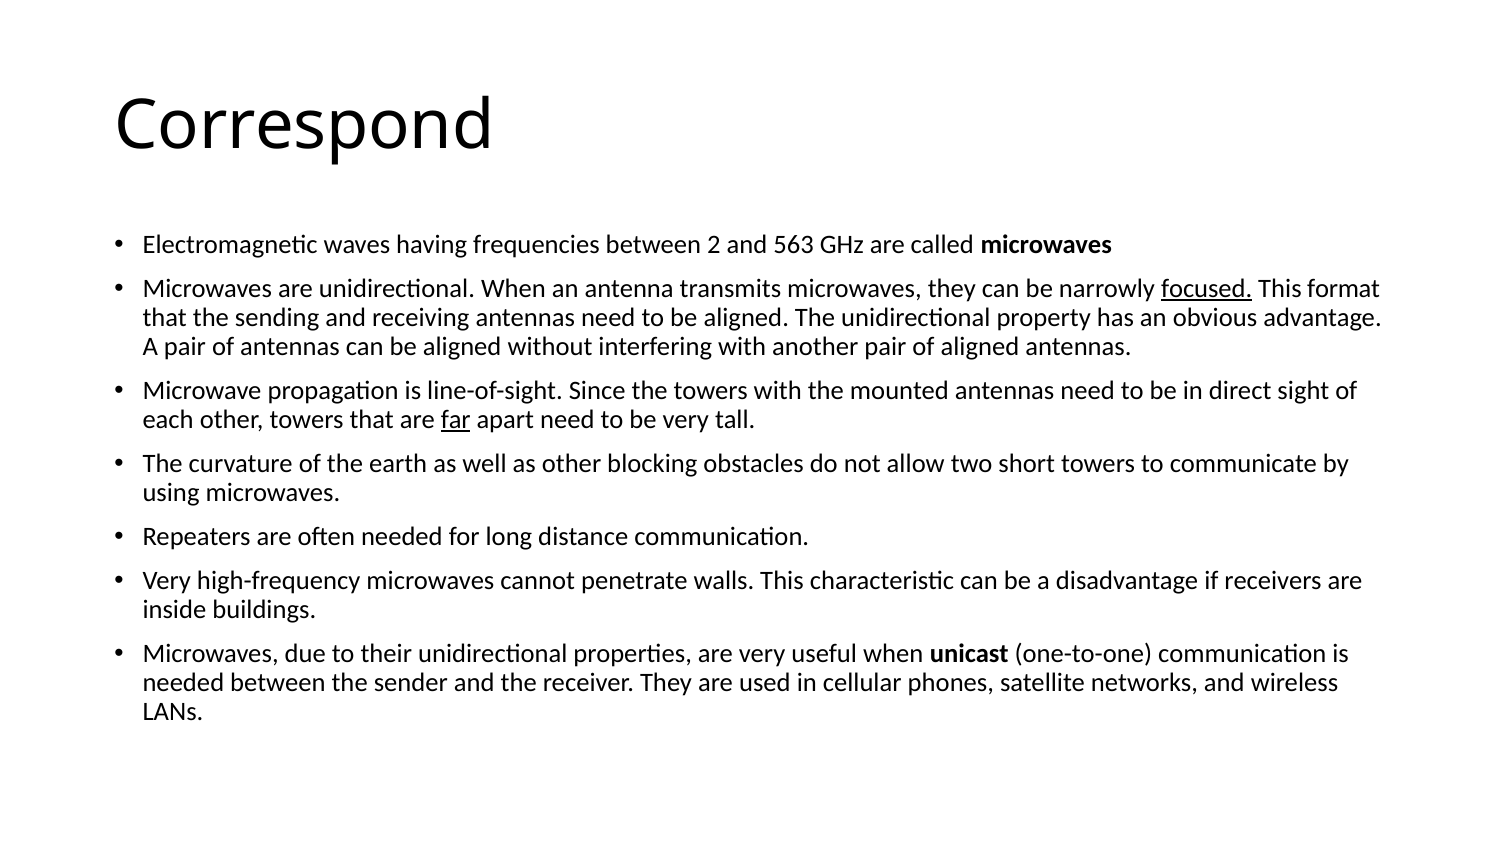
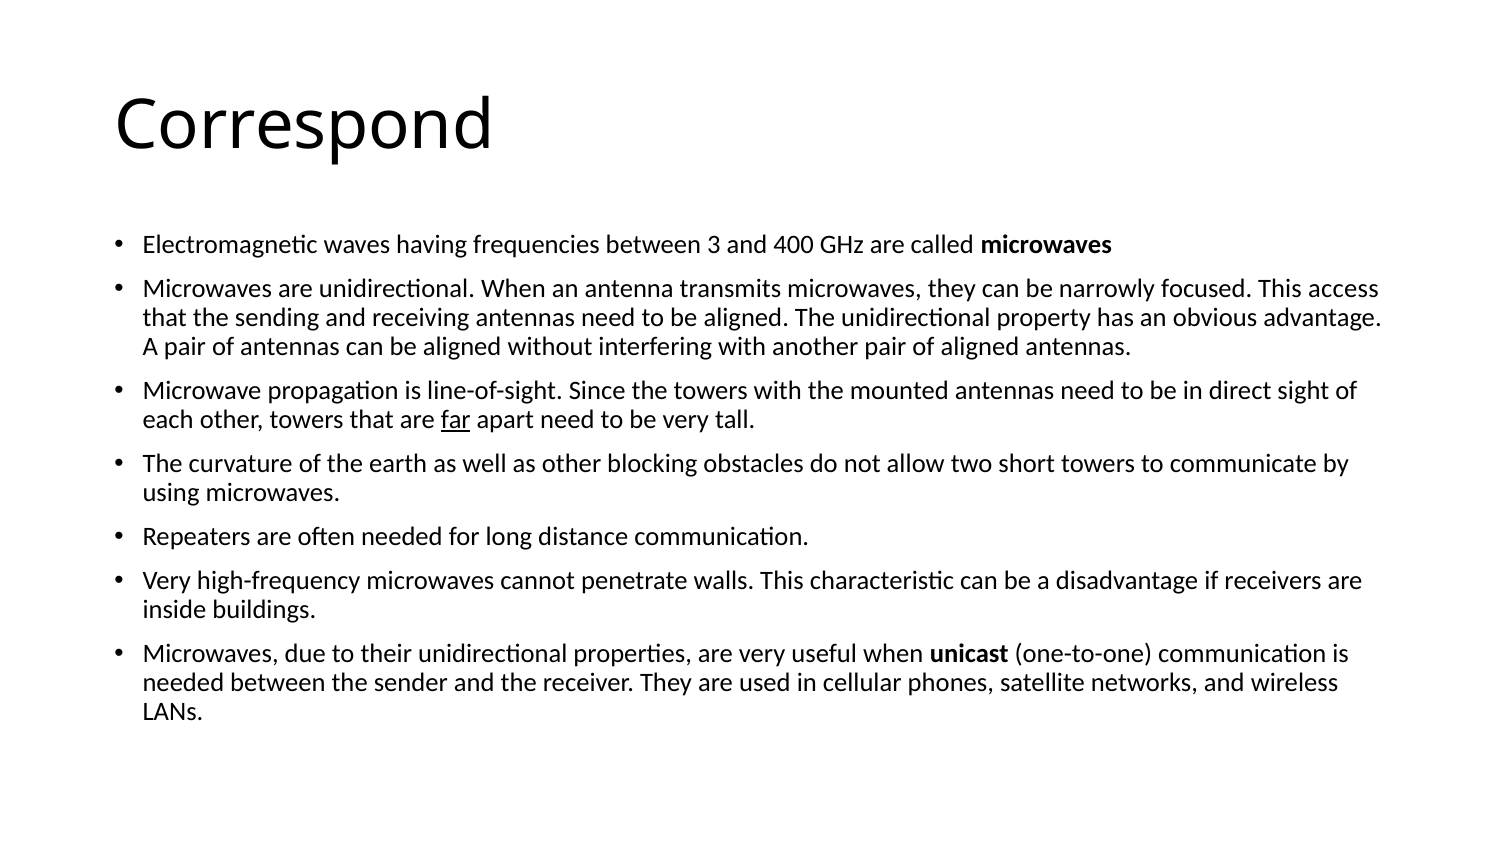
2: 2 -> 3 (714, 245)
563: 563 -> 400 (794, 245)
focused underline: present -> none (1207, 289)
format: format -> access (1343, 289)
